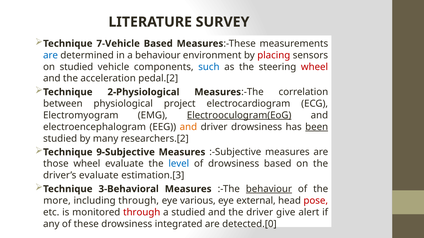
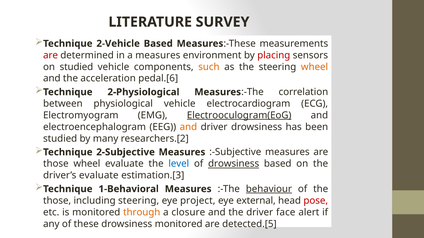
7-Vehicle: 7-Vehicle -> 2-Vehicle (118, 44)
are colour: blue -> red (51, 55)
a behaviour: behaviour -> measures (158, 55)
such colour: blue -> orange (209, 67)
wheel colour: red -> orange (315, 67)
pedal.[2: pedal.[2 -> pedal.[6 (158, 79)
physiological project: project -> vehicle (180, 104)
been underline: present -> none (317, 127)
9-Subjective: 9-Subjective -> 2-Subjective (126, 152)
drowsiness underline: none -> present (234, 164)
3-Behavioral: 3-Behavioral -> 1-Behavioral (129, 189)
more: more -> those (57, 201)
including through: through -> steering (139, 201)
various: various -> project (198, 201)
through colour: red -> orange (142, 213)
a studied: studied -> closure (188, 213)
give: give -> face (286, 213)
drowsiness integrated: integrated -> monitored (179, 224)
detected.[0: detected.[0 -> detected.[5 (249, 224)
